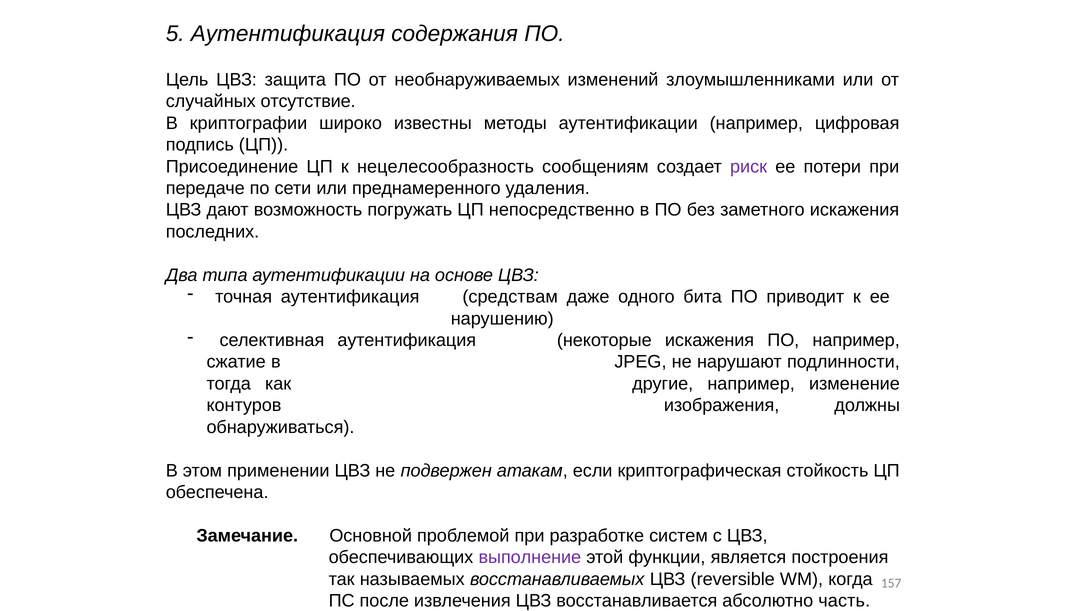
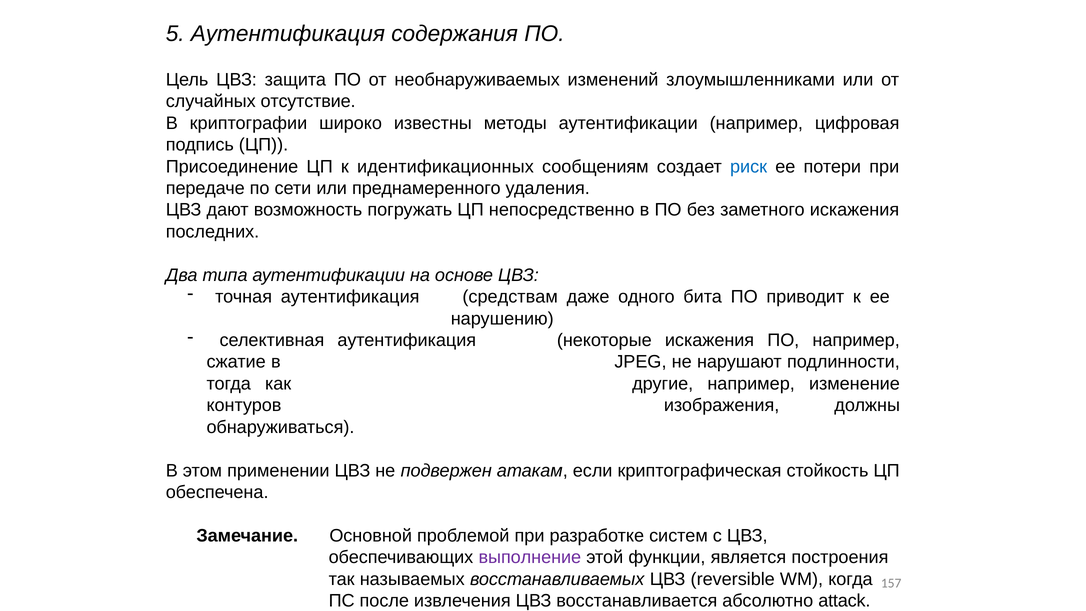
нецелесообразность: нецелесообразность -> идентификационных (445, 167)
риск colour: purple -> blue (749, 167)
часть: часть -> attack (844, 601)
